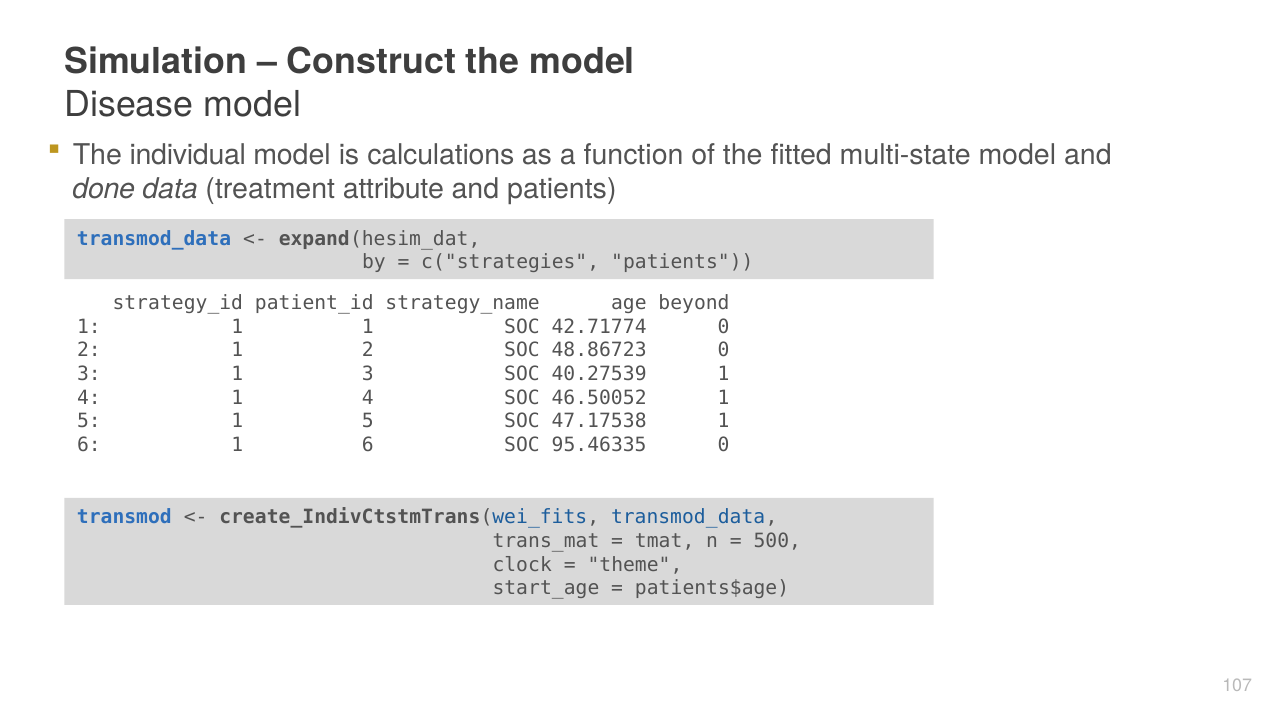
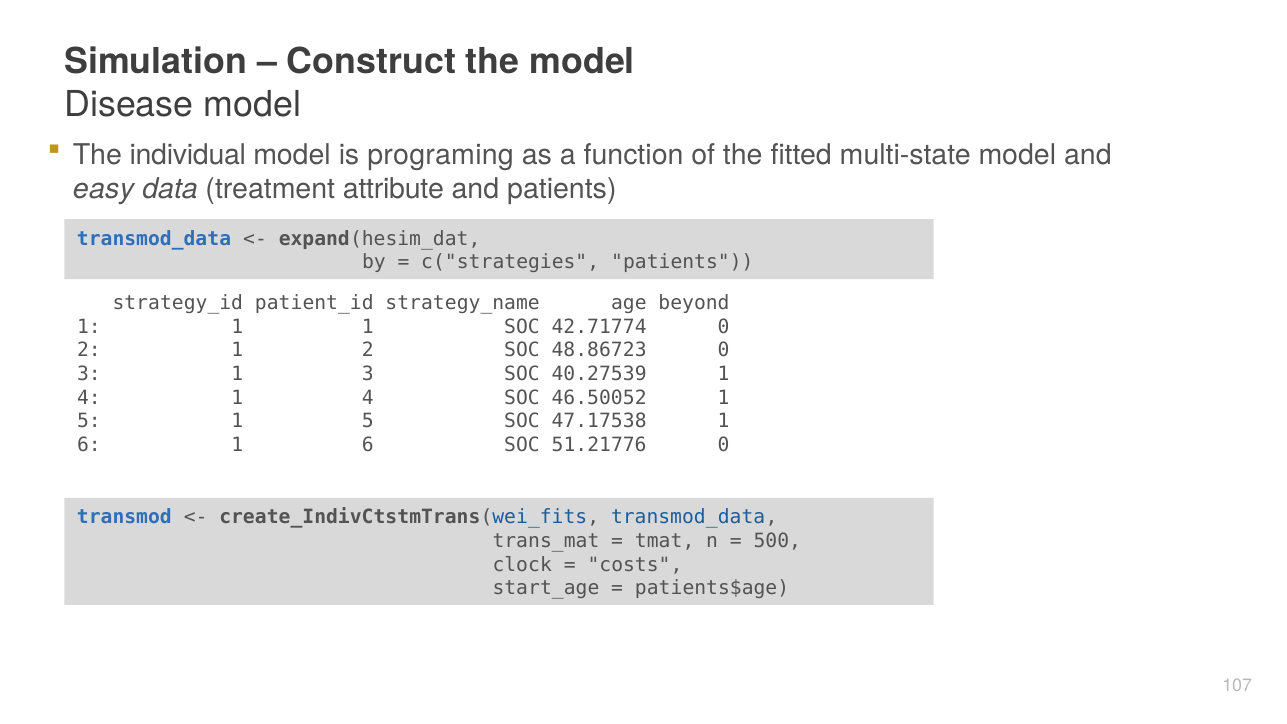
calculations: calculations -> programing (441, 155)
done: done -> easy (103, 189)
95.46335: 95.46335 -> 51.21776 (599, 445)
theme: theme -> costs (635, 565)
